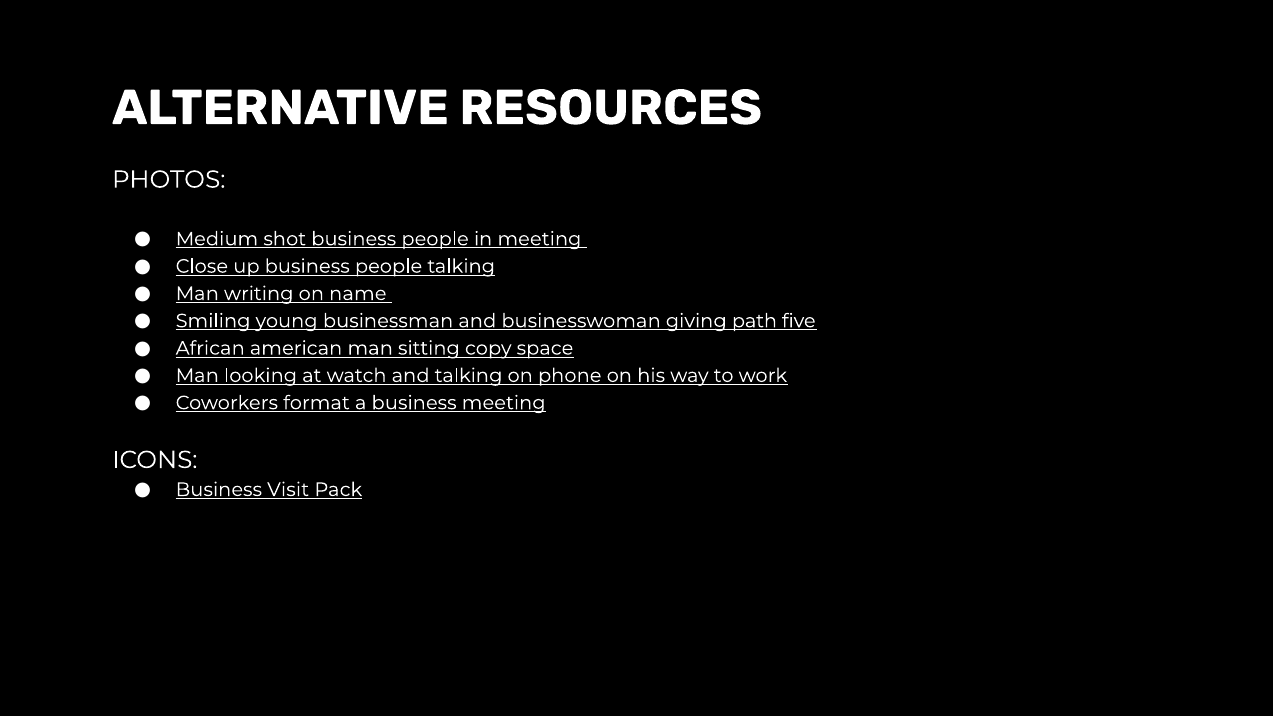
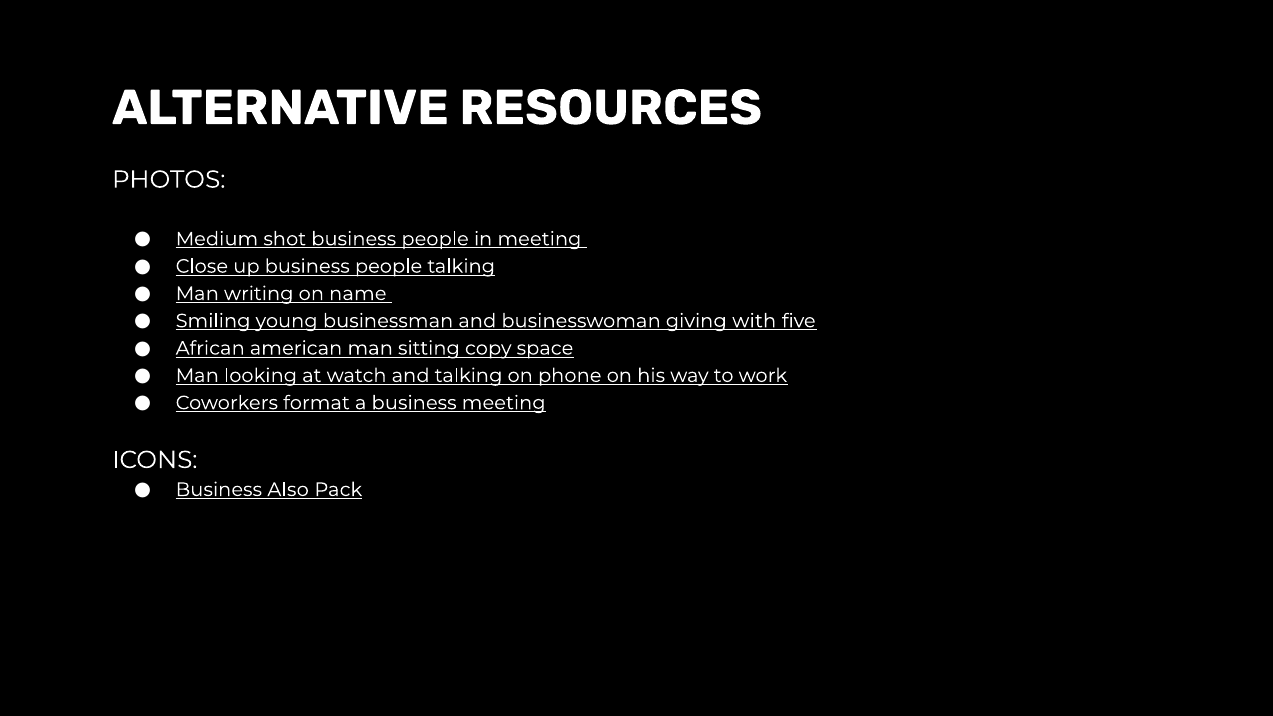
path: path -> with (754, 321)
Visit: Visit -> Also (288, 490)
